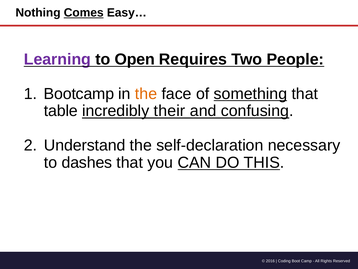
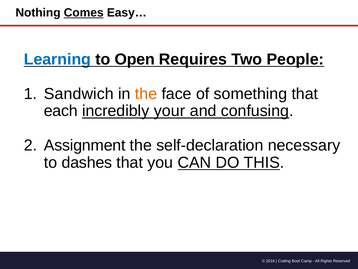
Learning colour: purple -> blue (57, 59)
Bootcamp: Bootcamp -> Sandwich (79, 94)
something underline: present -> none (250, 94)
table: table -> each (61, 111)
their: their -> your (169, 111)
Understand: Understand -> Assignment (85, 145)
